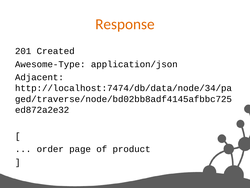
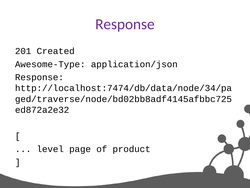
Response colour: orange -> purple (125, 24)
Adjacent: Adjacent -> Response (39, 77)
order: order -> level (50, 149)
